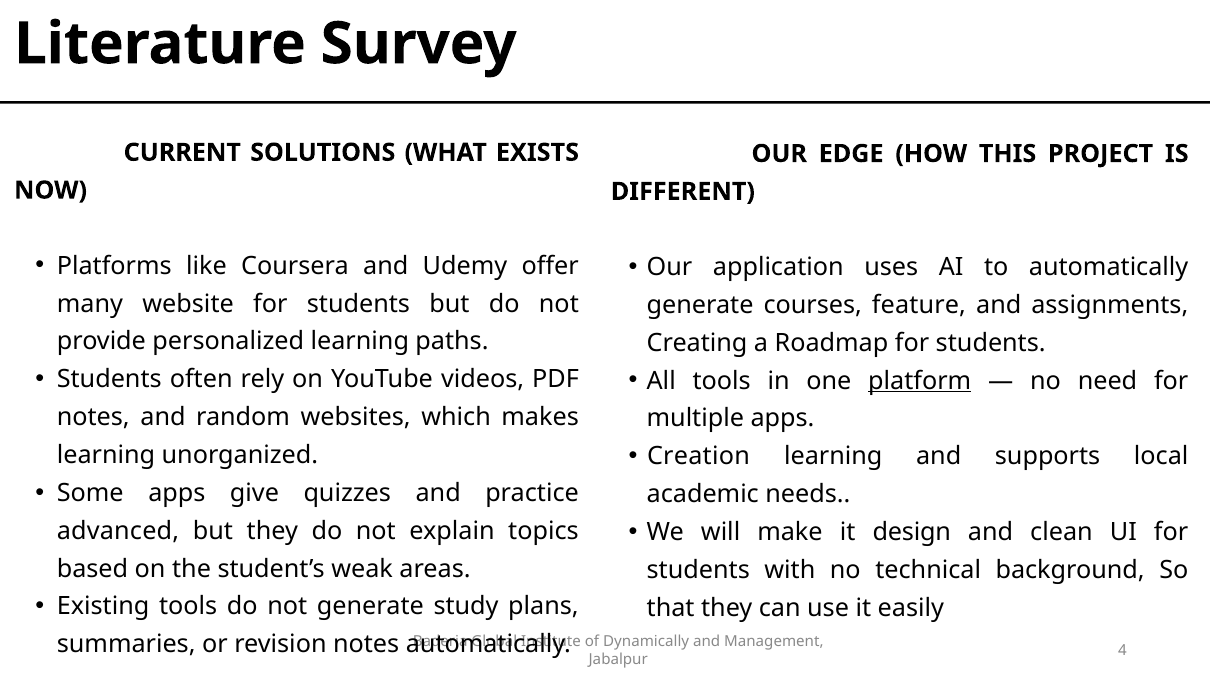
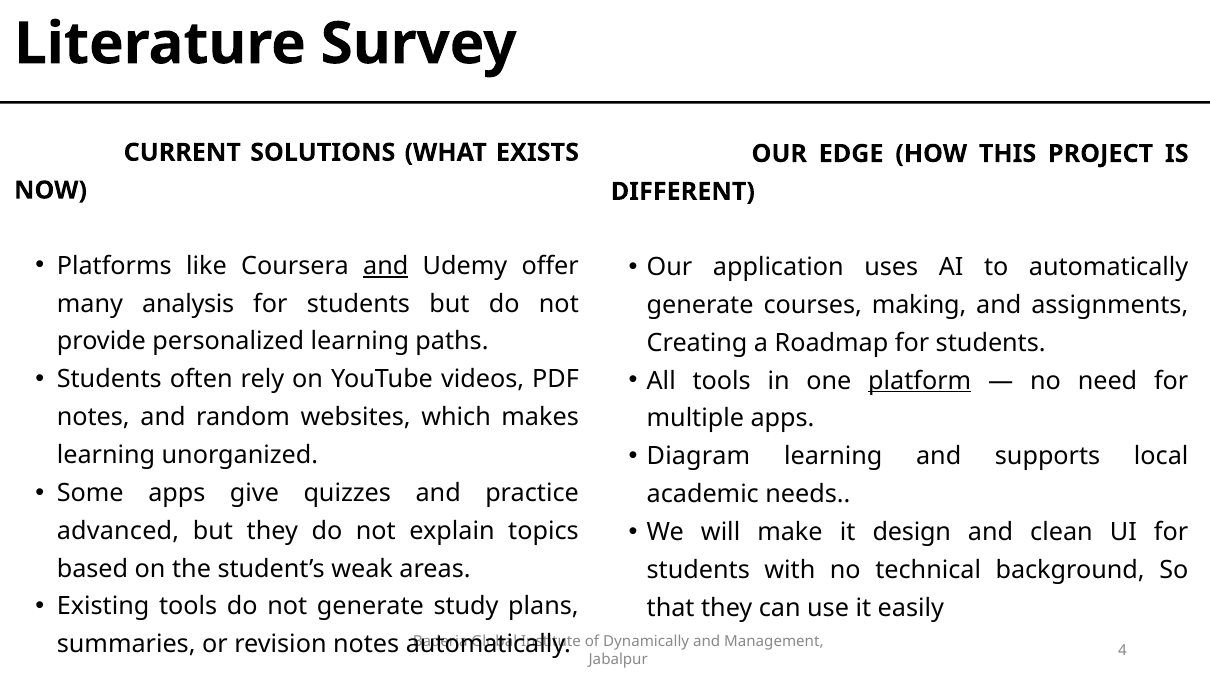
and underline: none -> present (386, 266)
website: website -> analysis (188, 304)
feature: feature -> making (919, 305)
Creation: Creation -> Diagram (698, 456)
